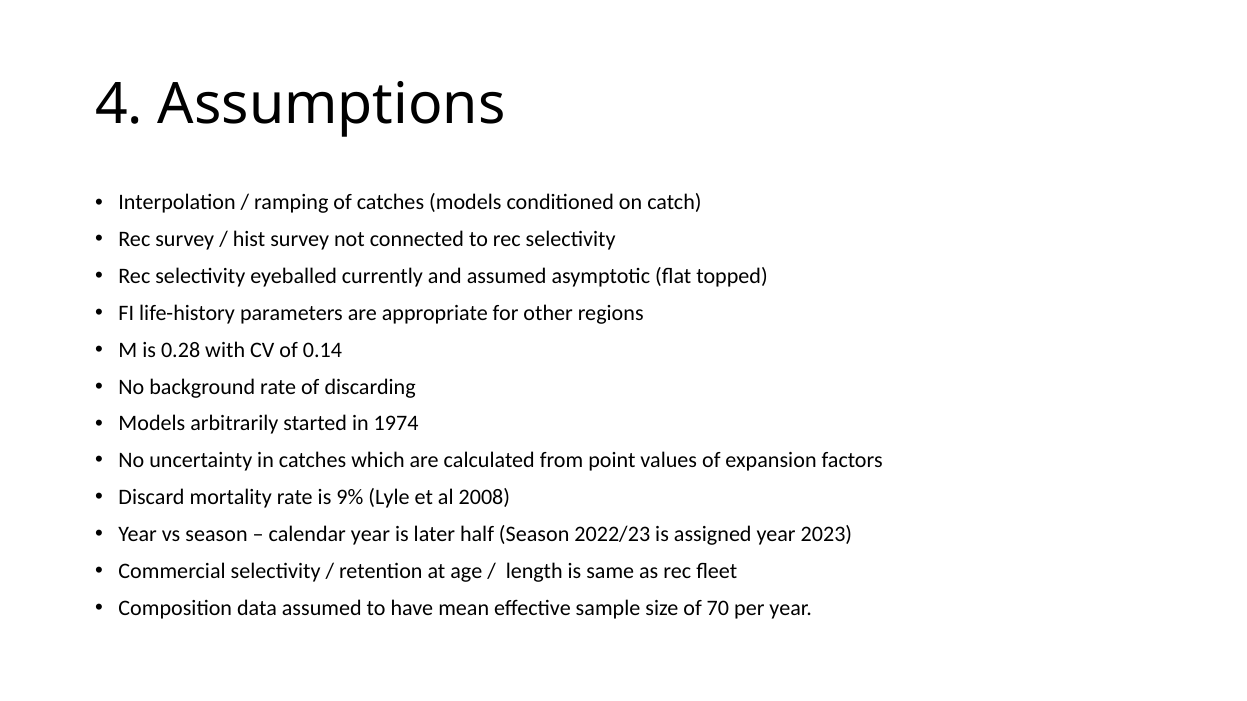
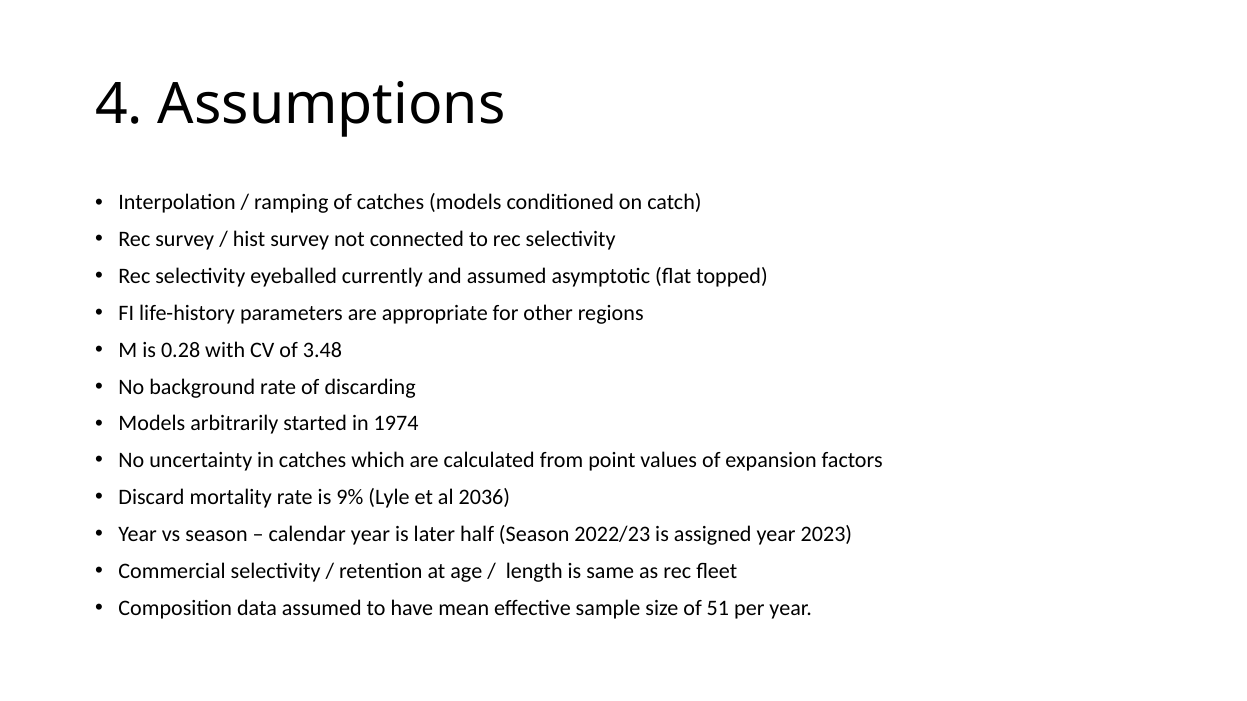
0.14: 0.14 -> 3.48 (322, 350)
2008: 2008 -> 2036 (484, 498)
70: 70 -> 51 (718, 608)
